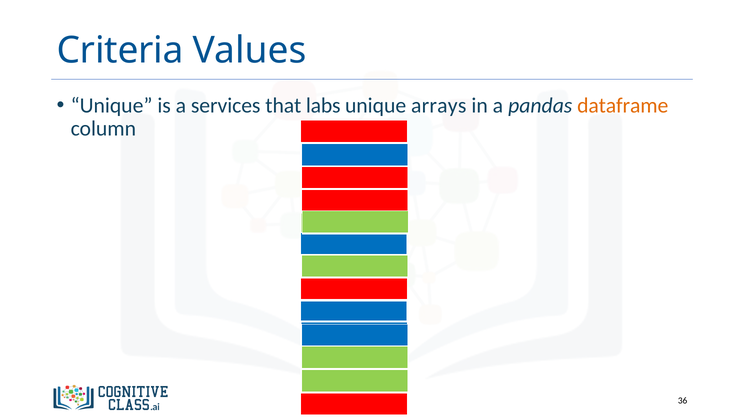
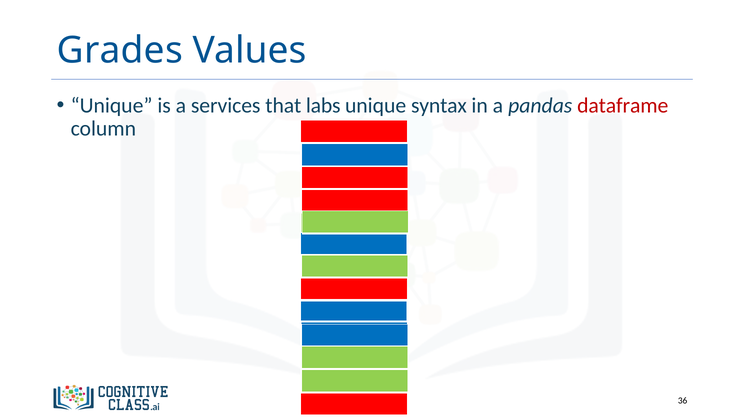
Criteria: Criteria -> Grades (120, 50)
arrays: arrays -> syntax (439, 105)
dataframe colour: orange -> red (623, 105)
